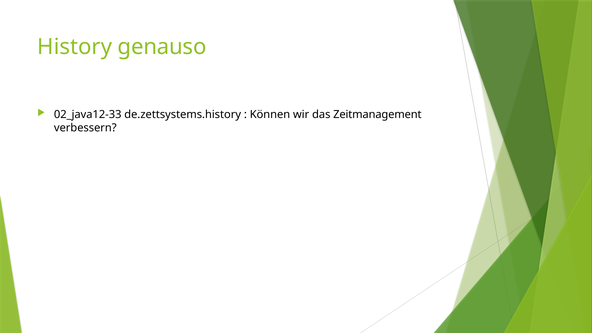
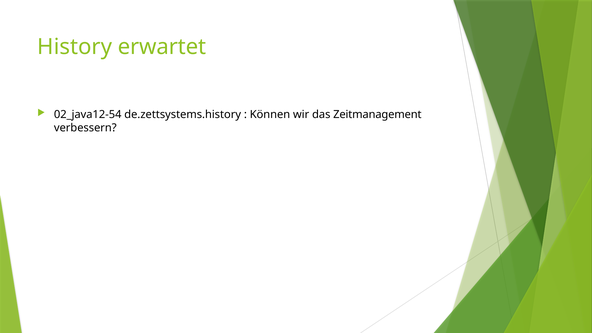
genauso: genauso -> erwartet (162, 47)
02_java12-33: 02_java12-33 -> 02_java12-54 (88, 115)
